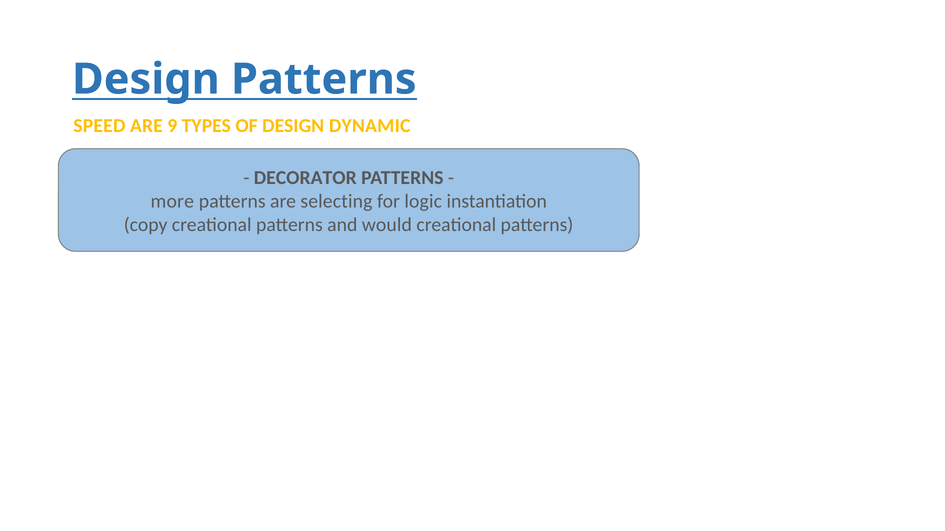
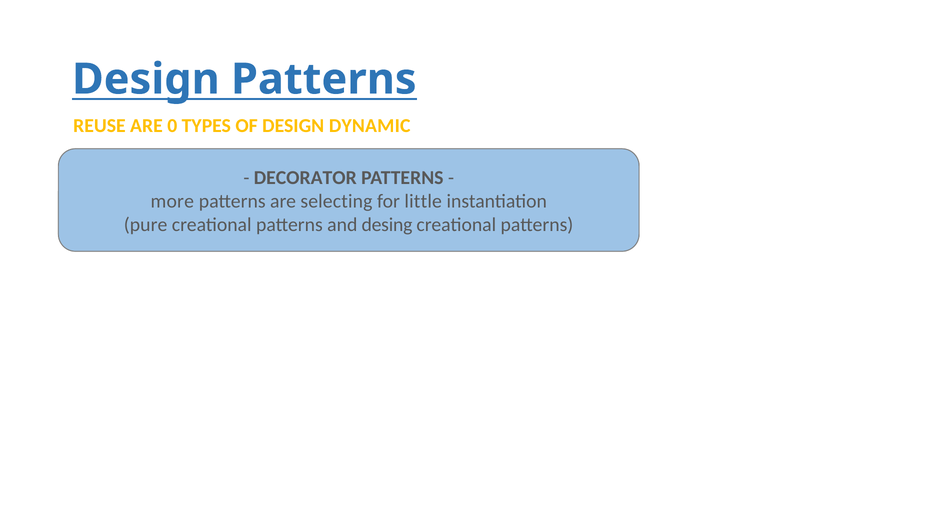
SPEED: SPEED -> REUSE (99, 126)
9: 9 -> 0 (172, 126)
logic: logic -> little (423, 202)
copy: copy -> pure (146, 225)
would: would -> desing (387, 225)
